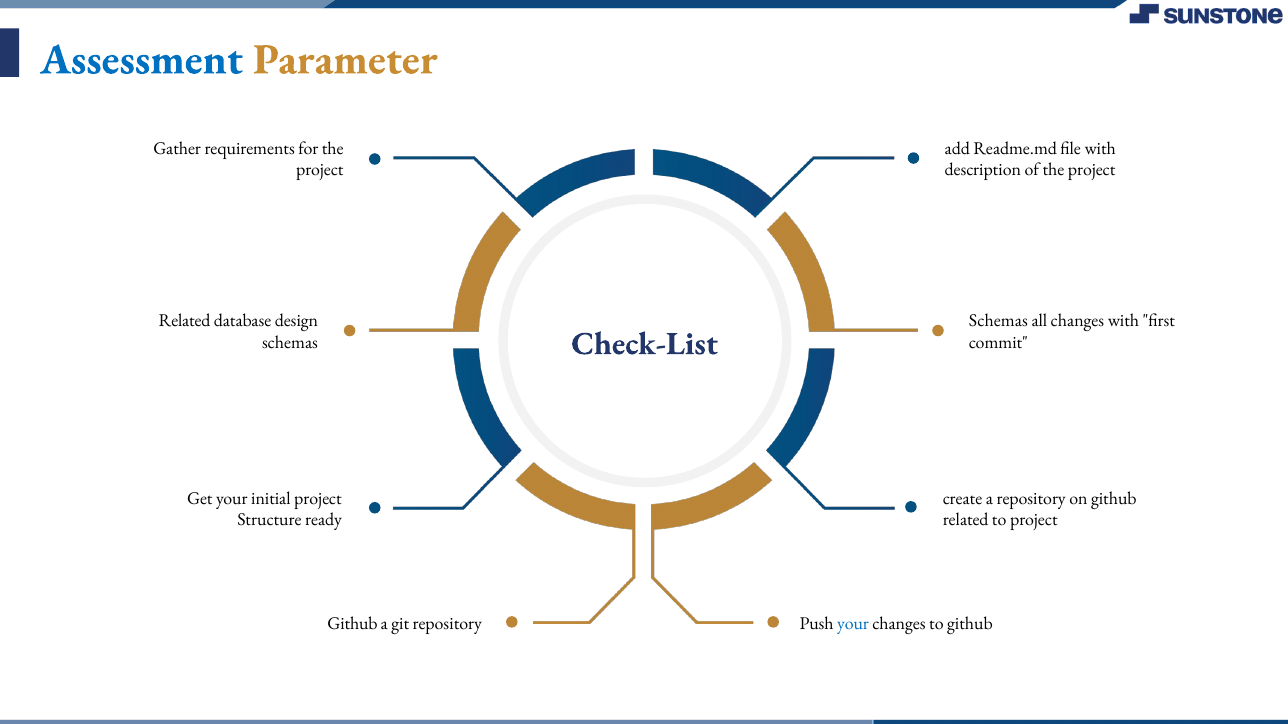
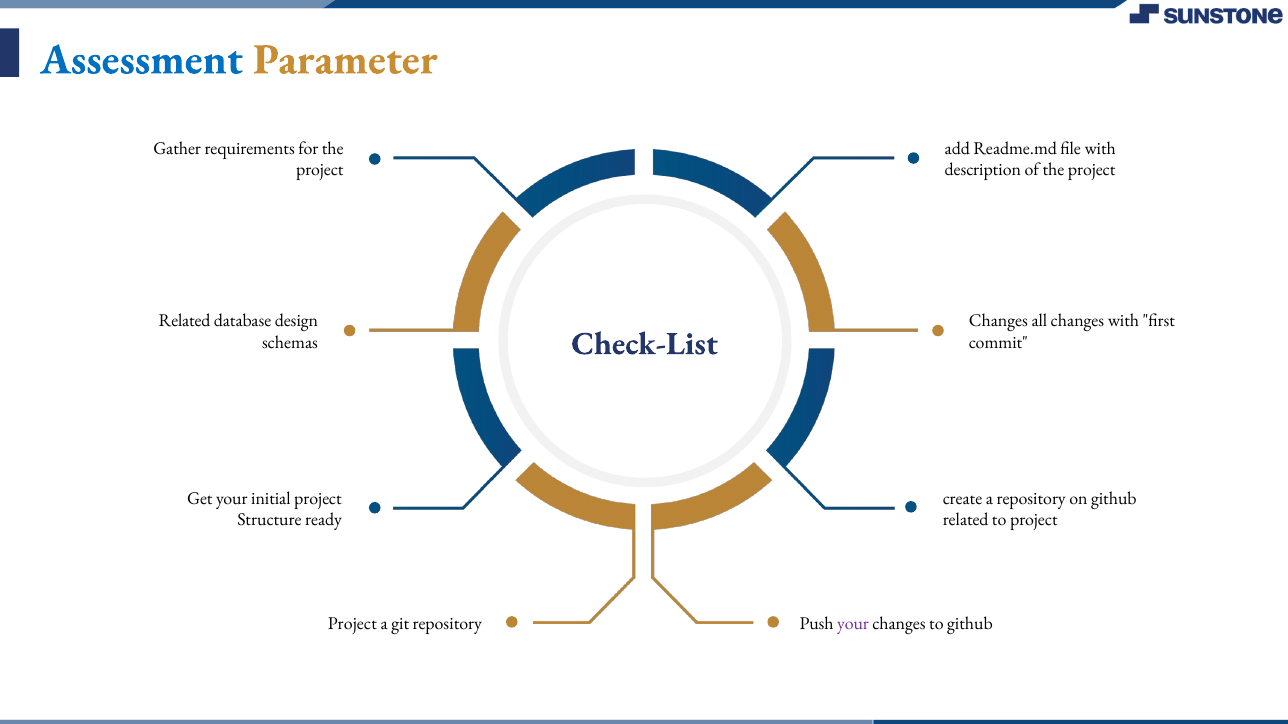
Schemas: Schemas -> Changes (998, 321)
Github: Github -> Project (352, 624)
your colour: blue -> purple (853, 624)
